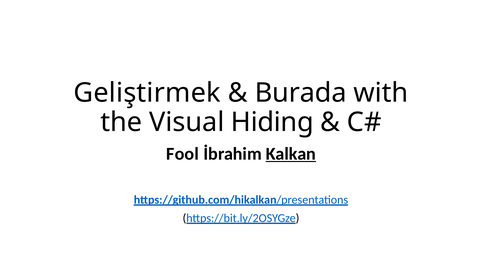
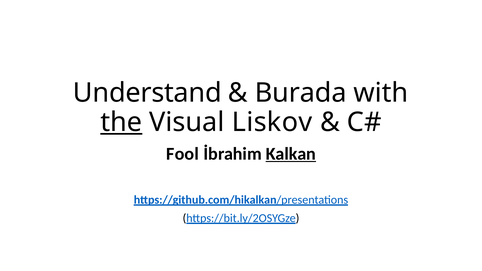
Geliştirmek: Geliştirmek -> Understand (147, 93)
the underline: none -> present (121, 122)
Hiding: Hiding -> Liskov (272, 122)
